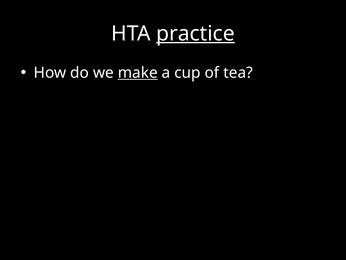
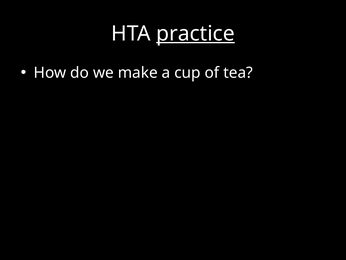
make underline: present -> none (138, 73)
